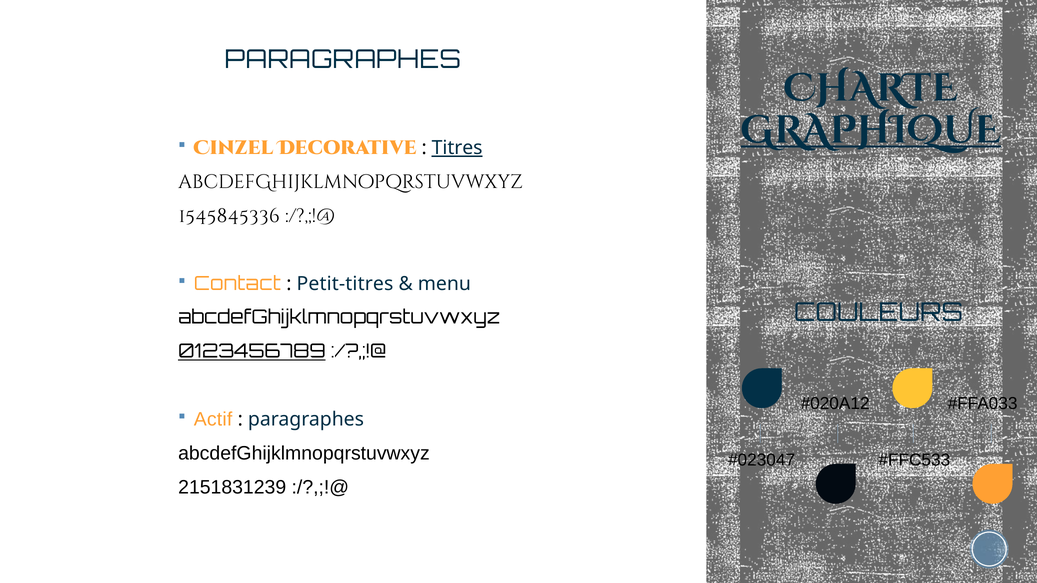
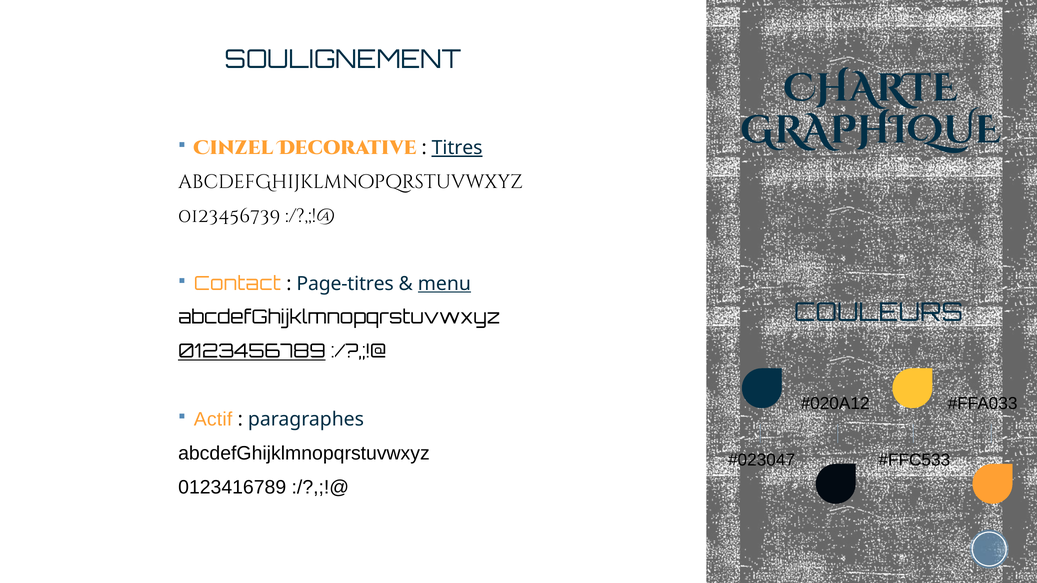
PARAGRAPHES: PARAGRAPHES -> SOULIGNEMENT (343, 60)
GRAPHIQUE underline: present -> none (871, 130)
1545845336: 1545845336 -> 0123456739 (229, 216)
Petit-titres: Petit-titres -> Page-titres (345, 284)
menu underline: none -> present (444, 284)
2151831239: 2151831239 -> 0123416789 (232, 487)
